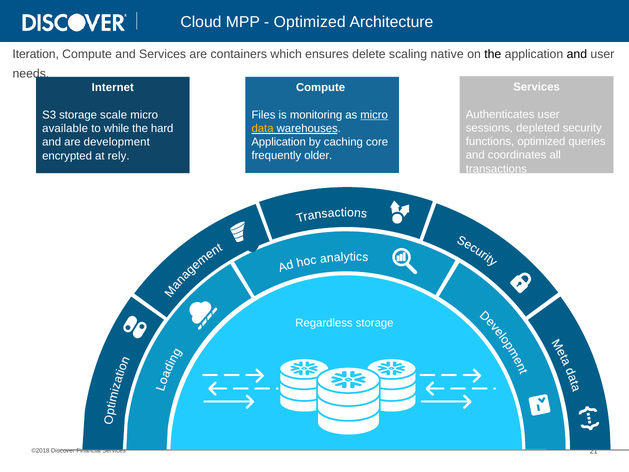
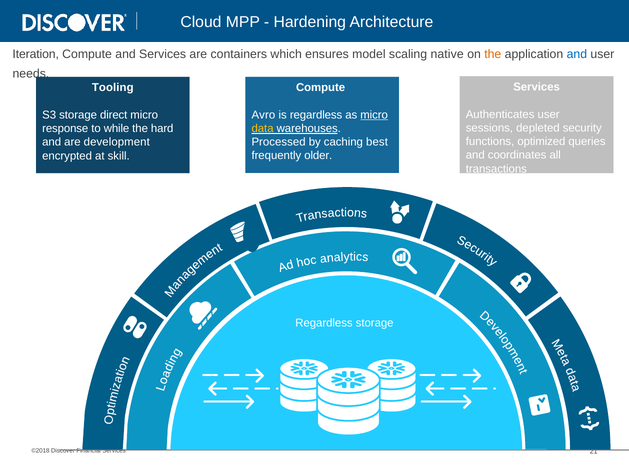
Optimized: Optimized -> Hardening (310, 22)
delete: delete -> model (369, 54)
the colour: black -> orange (493, 54)
and colour: black -> blue (577, 54)
Internet: Internet -> Tooling (113, 87)
Files: Files -> Avro (263, 115)
is monitoring: monitoring -> regardless (316, 115)
scale: scale -> direct (114, 115)
available: available -> response (65, 128)
Application: Application -> Processed (279, 142)
core: core -> best (377, 142)
rely: rely -> skill (119, 156)
